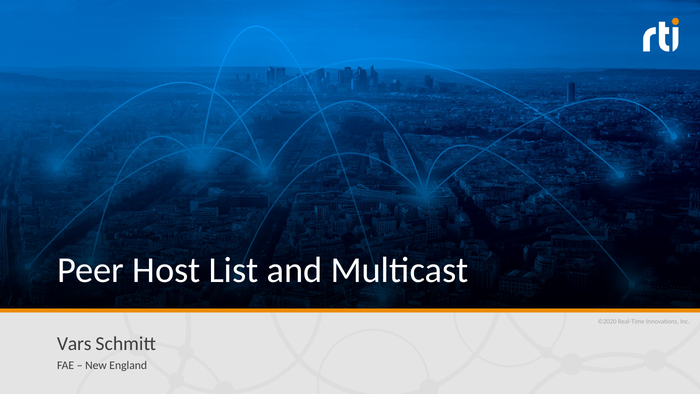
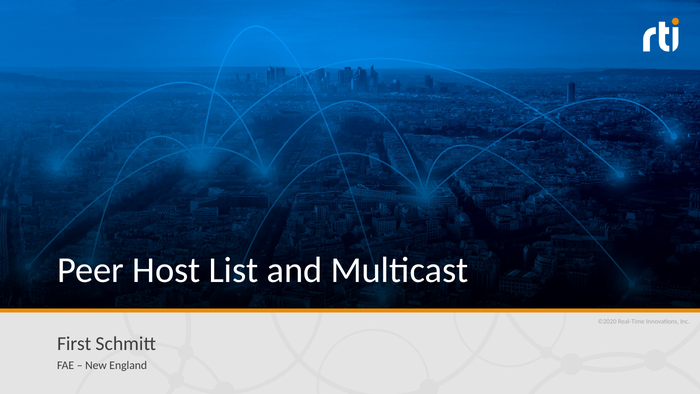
Vars: Vars -> First (74, 343)
